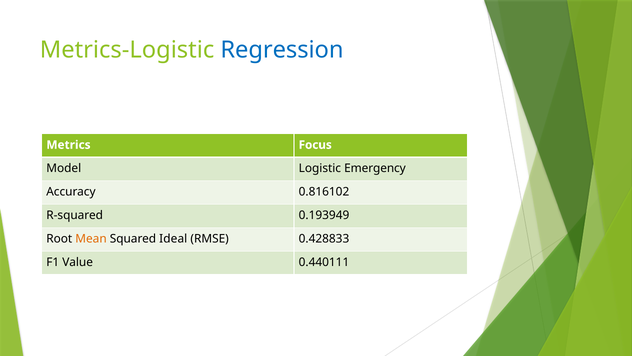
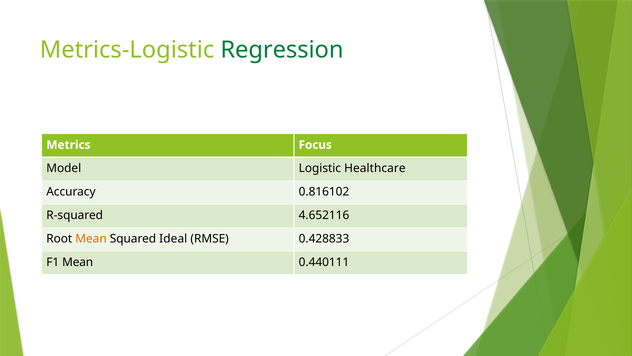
Regression colour: blue -> green (282, 50)
Emergency: Emergency -> Healthcare (375, 168)
0.193949: 0.193949 -> 4.652116 (324, 215)
F1 Value: Value -> Mean (78, 262)
